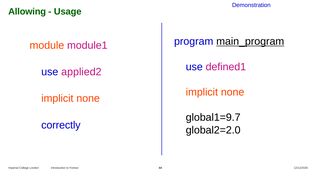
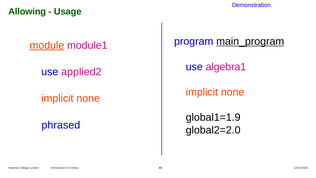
module underline: none -> present (47, 45)
defined1: defined1 -> algebra1 (226, 67)
global1=9.7: global1=9.7 -> global1=1.9 (213, 117)
correctly: correctly -> phrased (61, 125)
